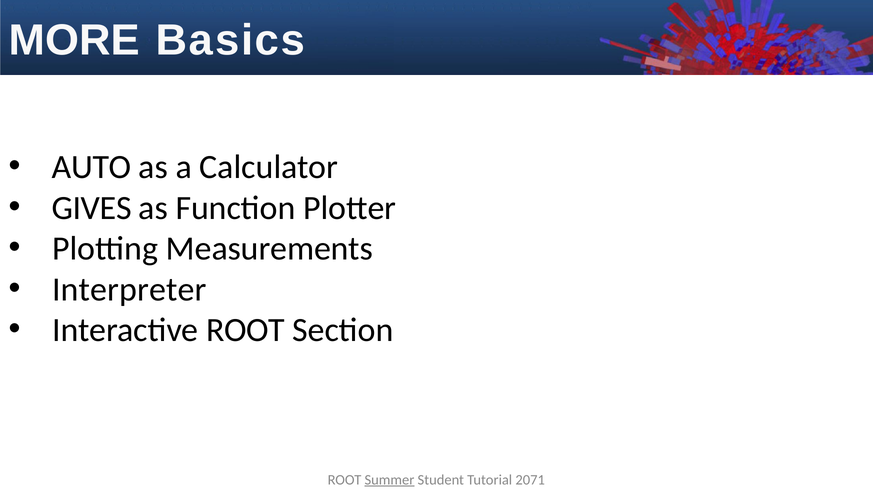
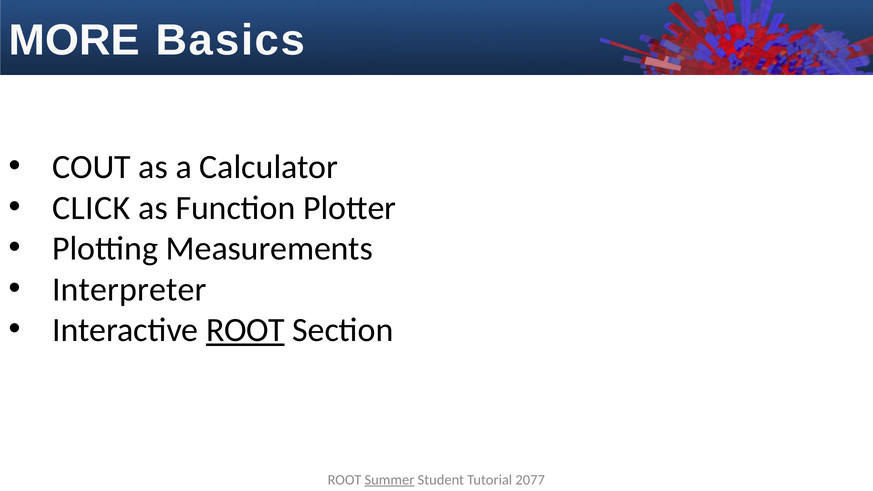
AUTO: AUTO -> COUT (92, 167)
GIVES: GIVES -> CLICK (91, 208)
ROOT underline: none -> present (245, 330)
2071: 2071 -> 2077 (530, 480)
